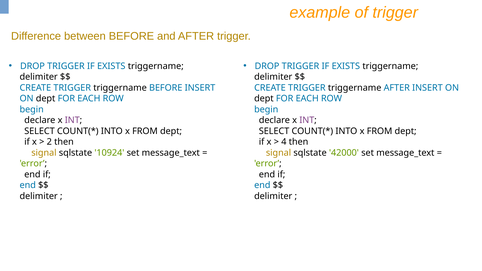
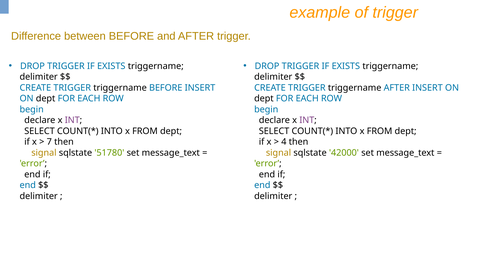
2: 2 -> 7 (49, 142)
10924: 10924 -> 51780 (109, 153)
